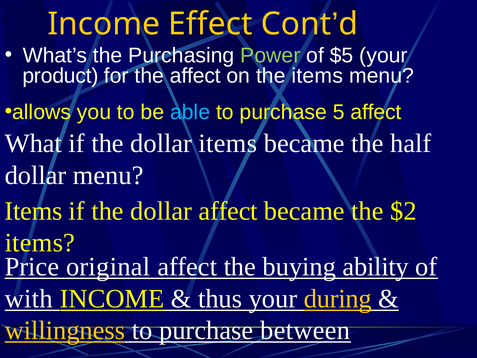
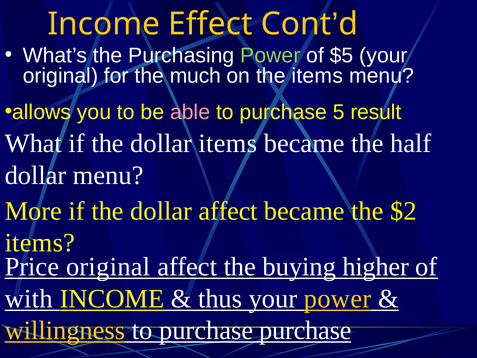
product: product -> original (60, 76)
the affect: affect -> much (195, 76)
able colour: light blue -> pink (190, 112)
5 affect: affect -> result (376, 112)
Items: Items -> More (33, 211)
ability: ability -> higher (376, 267)
your during: during -> power (338, 298)
purchase between: between -> purchase (305, 330)
